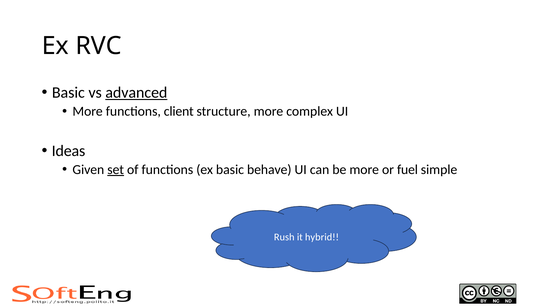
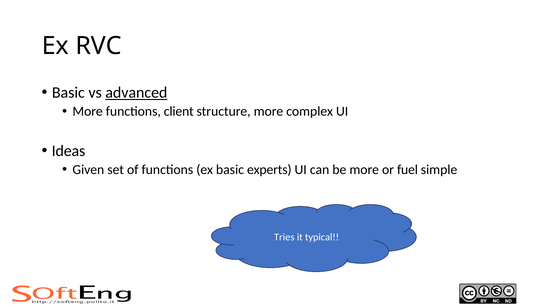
set underline: present -> none (116, 169)
behave: behave -> experts (269, 169)
Rush: Rush -> Tries (284, 237)
hybrid: hybrid -> typical (322, 237)
